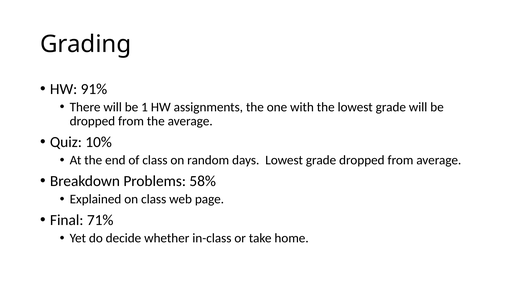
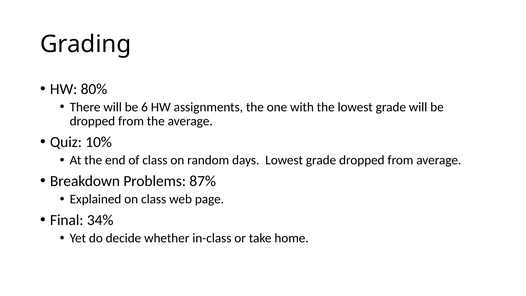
91%: 91% -> 80% (94, 89)
1: 1 -> 6 (145, 107)
58%: 58% -> 87% (203, 181)
71%: 71% -> 34% (100, 220)
